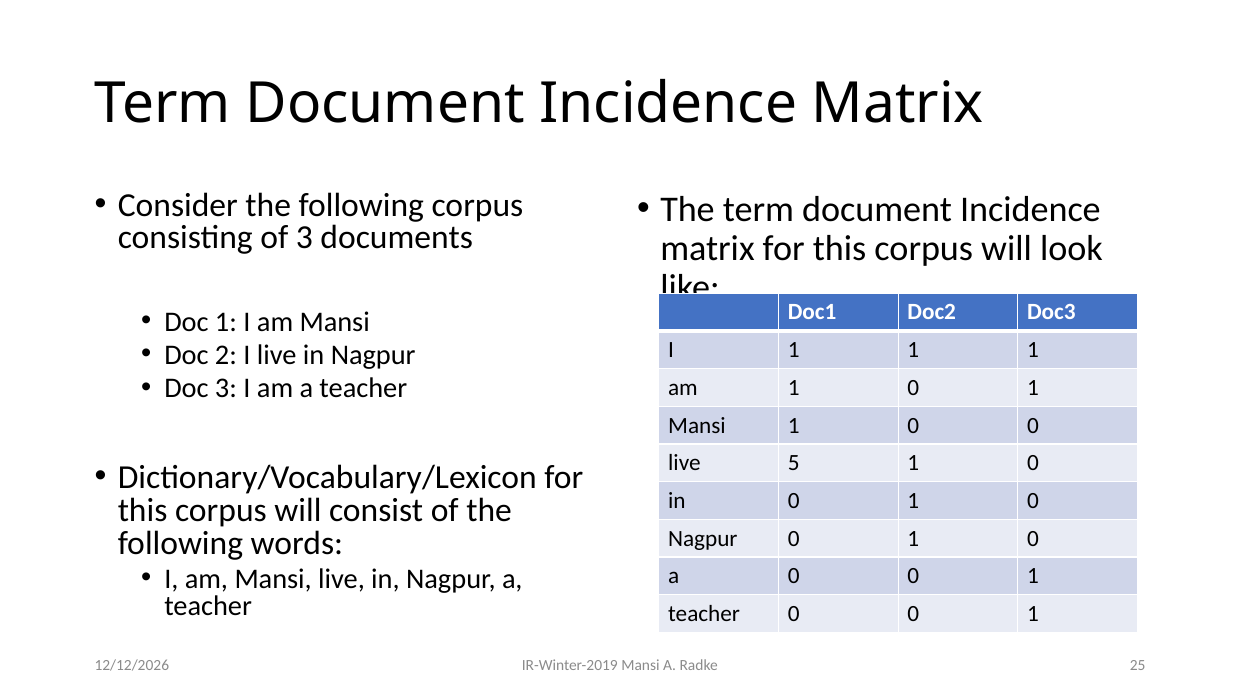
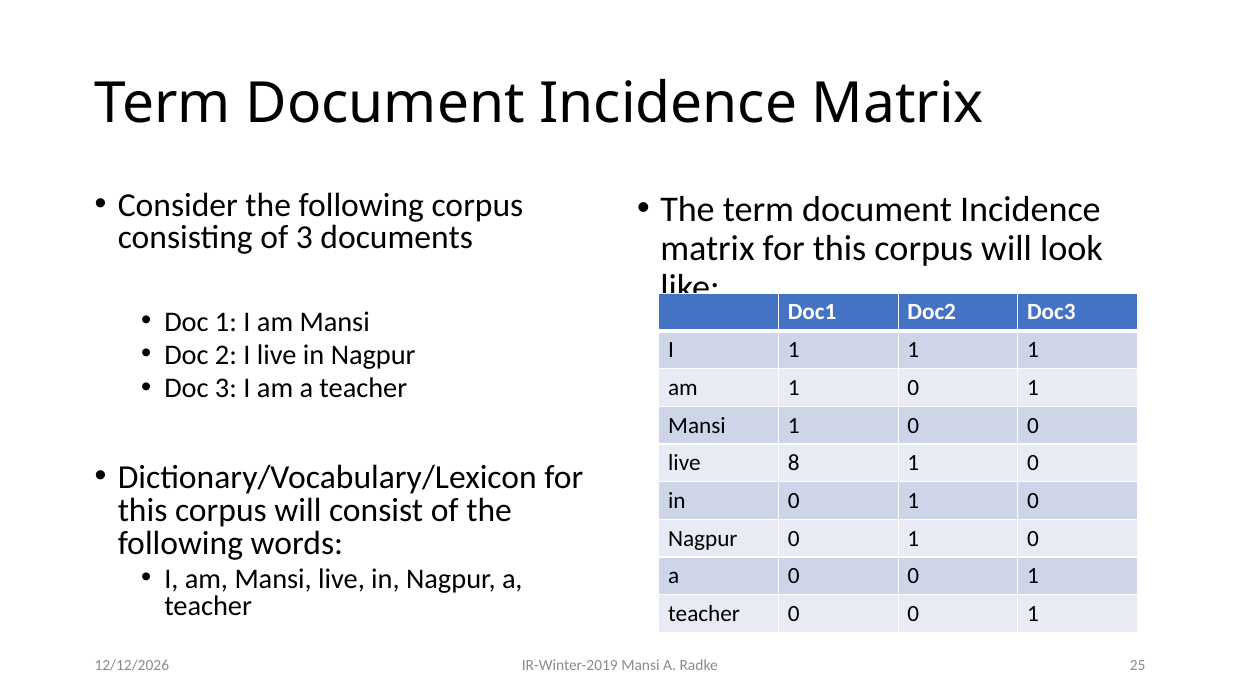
5: 5 -> 8 (794, 463)
